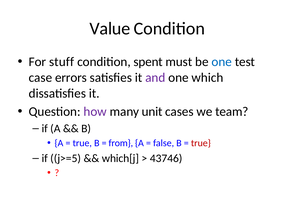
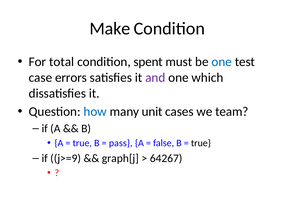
Value: Value -> Make (110, 29)
stuff: stuff -> total (62, 62)
how colour: purple -> blue (95, 112)
from: from -> pass (121, 143)
true colour: red -> black (201, 143)
j>=5: j>=5 -> j>=9 (66, 158)
which[j: which[j -> graph[j (120, 158)
43746: 43746 -> 64267 (166, 158)
